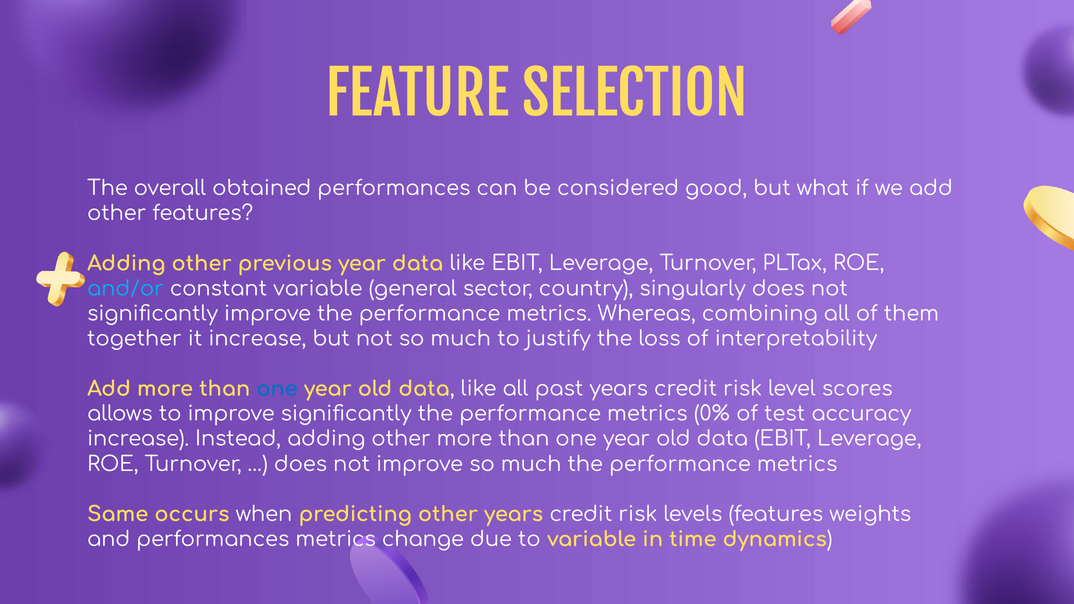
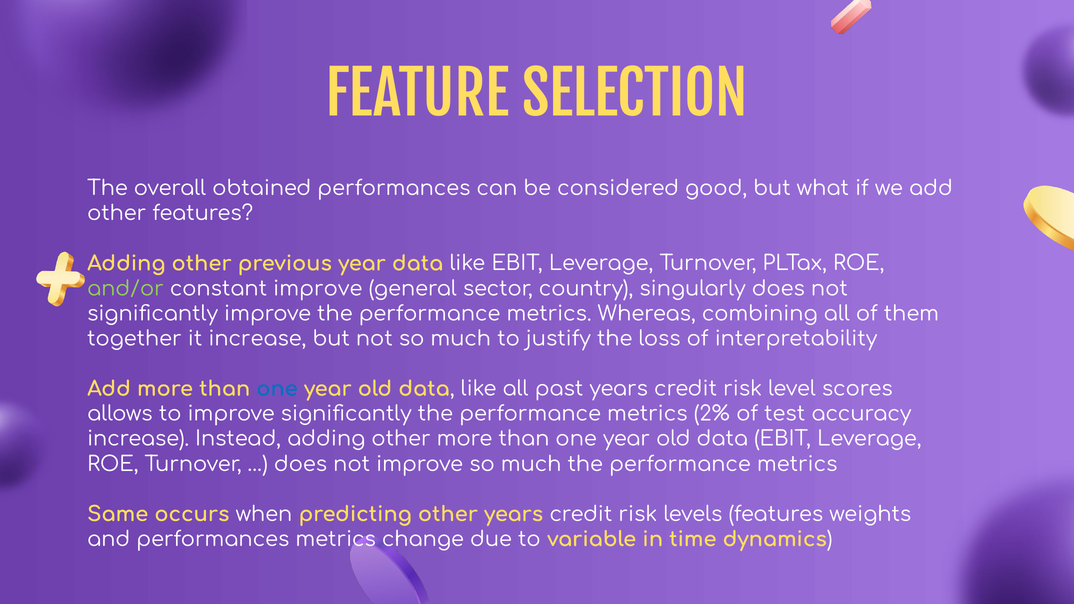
and/or colour: light blue -> light green (125, 289)
constant variable: variable -> improve (318, 289)
0%: 0% -> 2% (712, 414)
